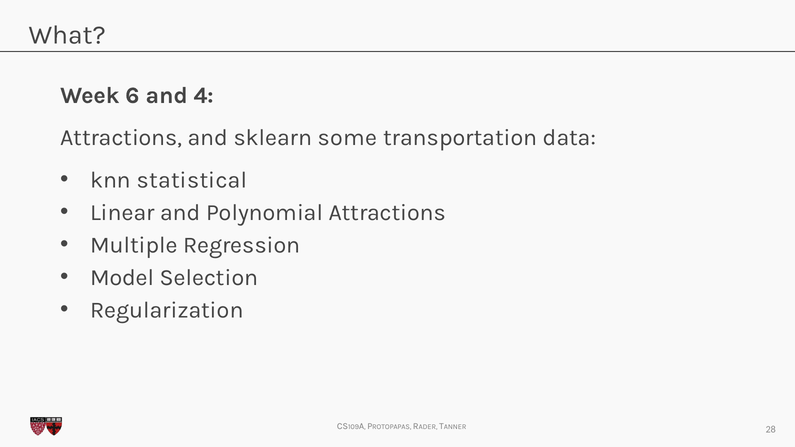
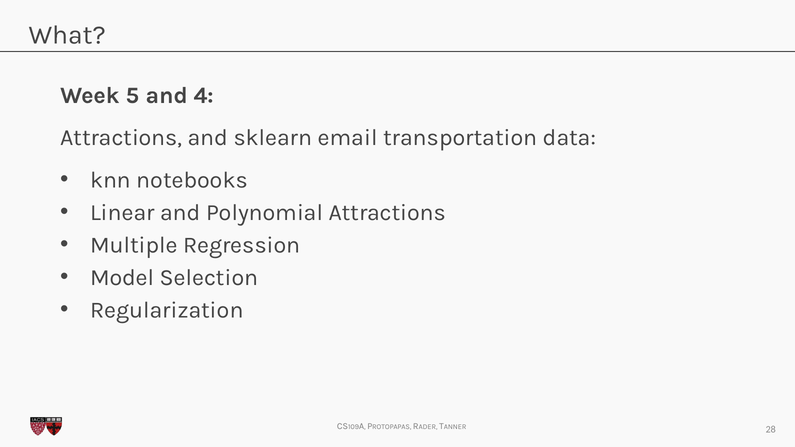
6: 6 -> 5 (132, 95)
some: some -> email (348, 138)
statistical: statistical -> notebooks (192, 180)
